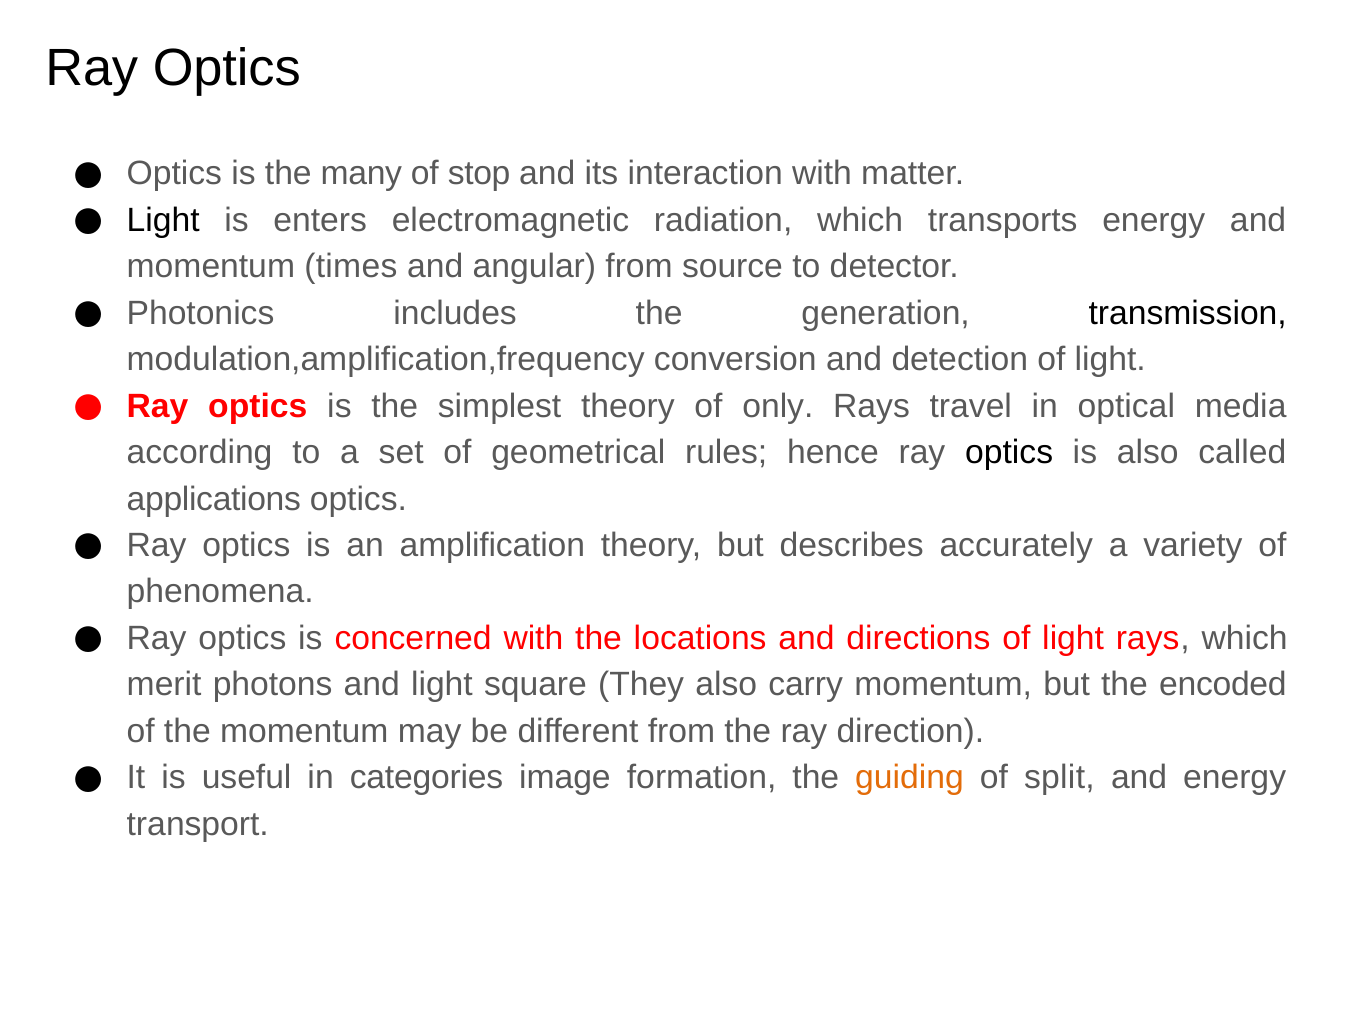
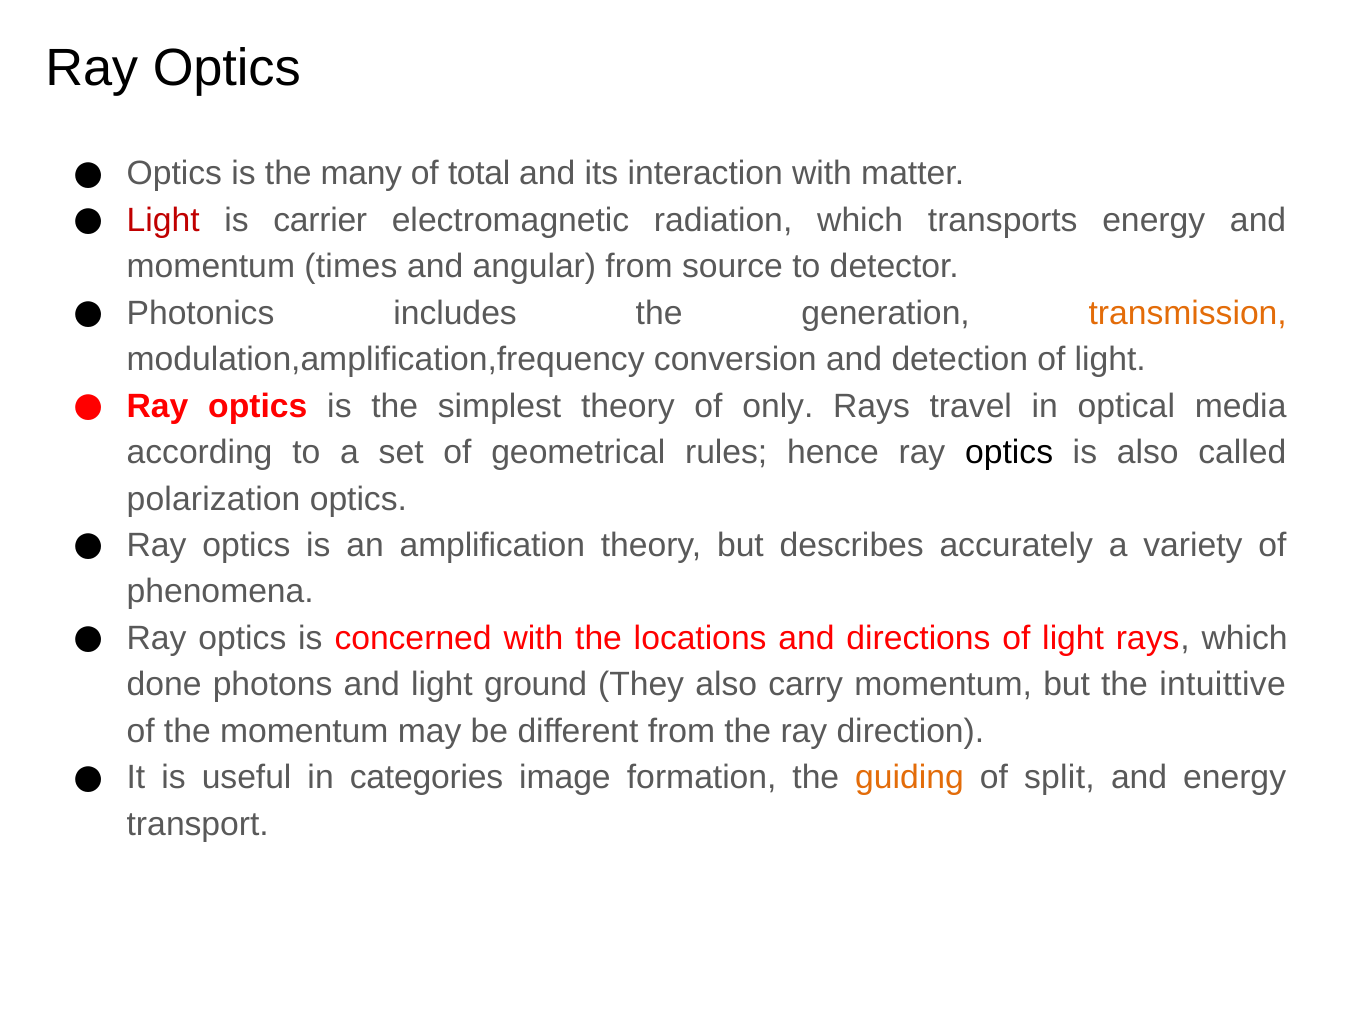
stop: stop -> total (479, 174)
Light colour: black -> red (163, 220)
enters: enters -> carrier (320, 220)
transmission colour: black -> orange (1188, 313)
applications: applications -> polarization (214, 499)
merit: merit -> done (164, 685)
square: square -> ground (536, 685)
encoded: encoded -> intuittive (1223, 685)
